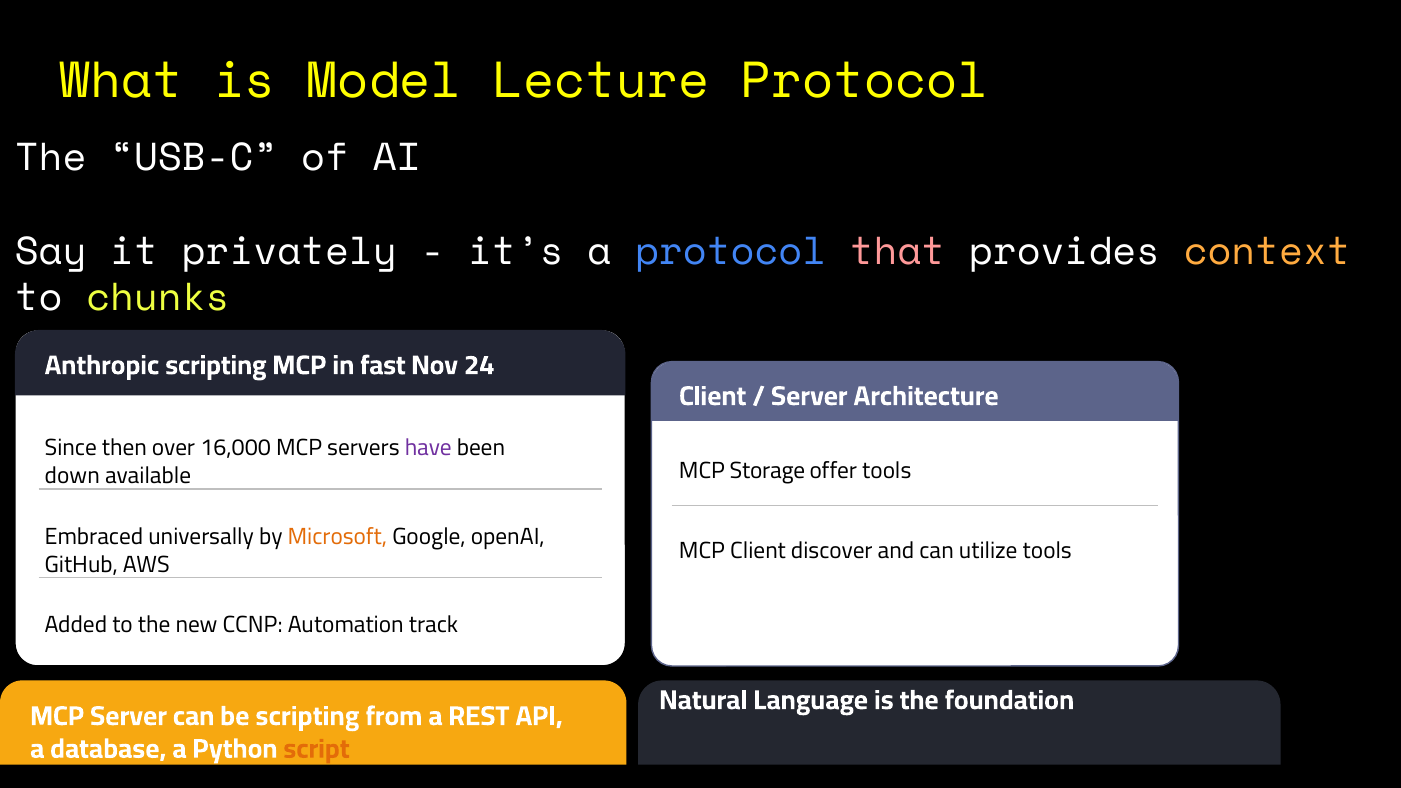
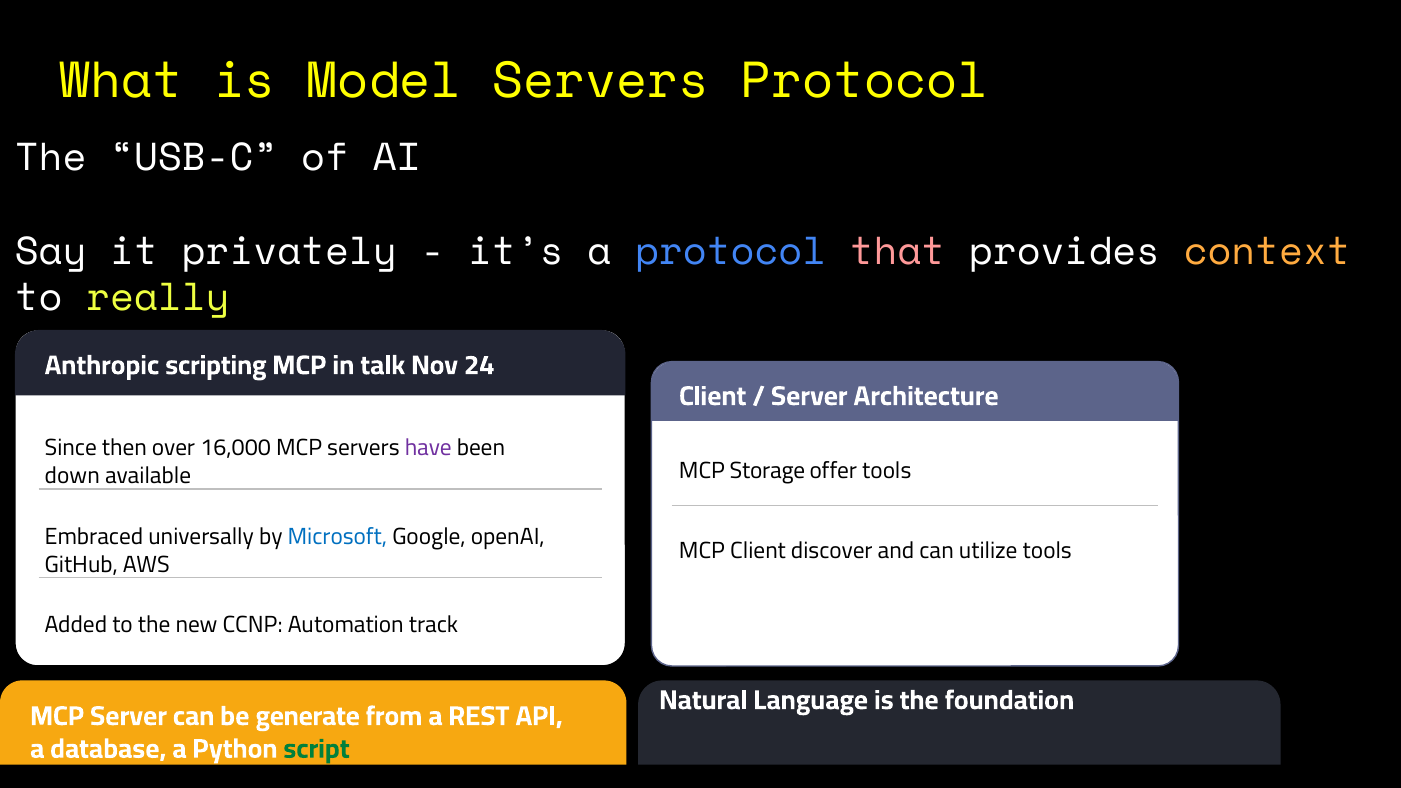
Model Lecture: Lecture -> Servers (601, 81)
chunks: chunks -> really (158, 298)
fast: fast -> talk (383, 365)
Microsoft colour: orange -> blue (337, 536)
be scripting: scripting -> generate (308, 716)
script colour: orange -> green (316, 749)
